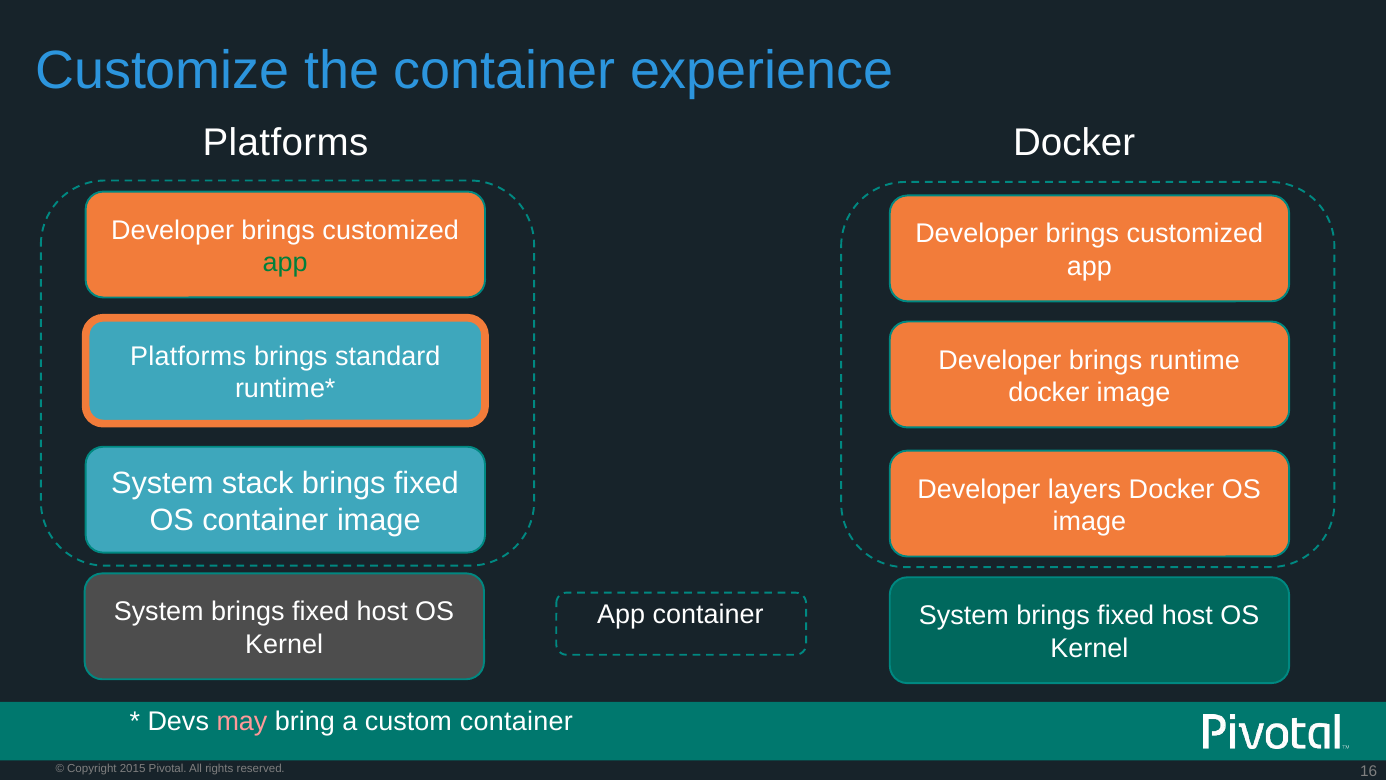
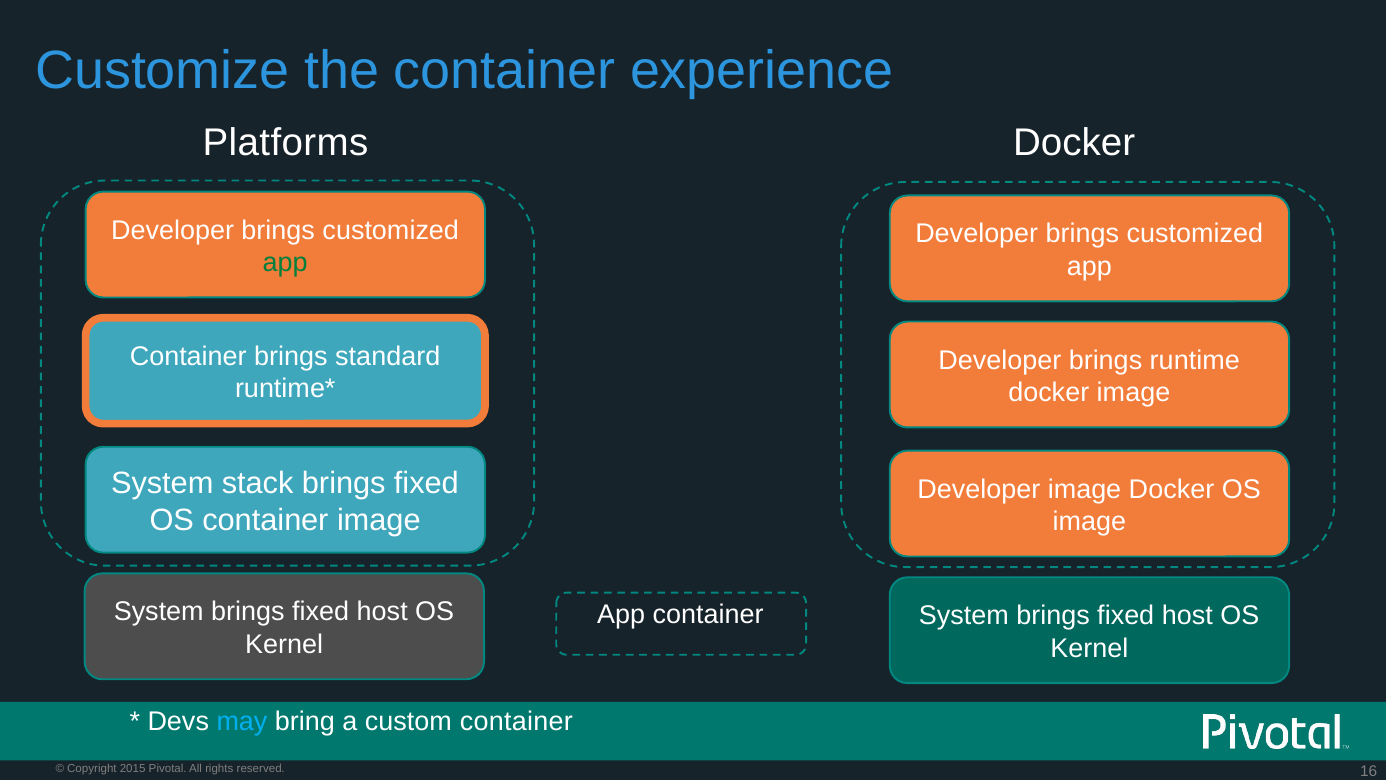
Platforms: Platforms -> Container (188, 356)
Developer layers: layers -> image (1085, 489)
may colour: pink -> light blue (242, 722)
